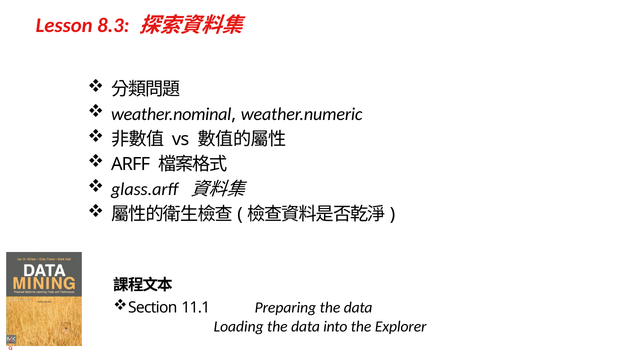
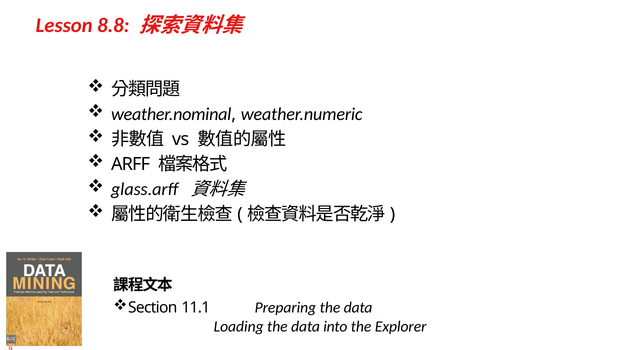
8.3: 8.3 -> 8.8 (113, 25)
